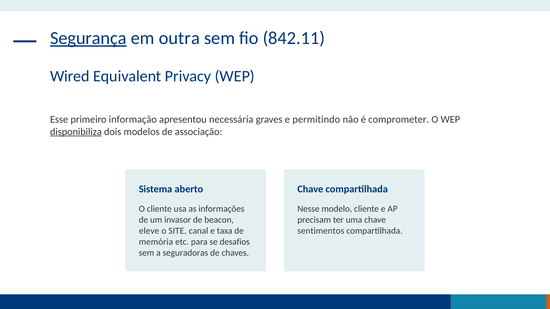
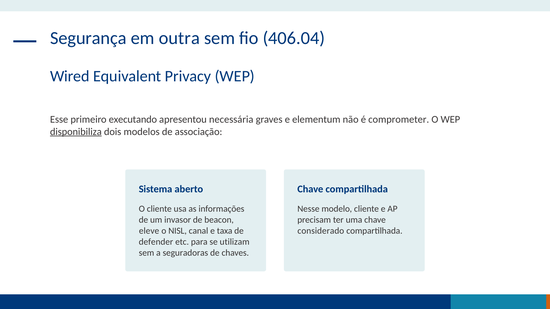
Segurança underline: present -> none (88, 38)
842.11: 842.11 -> 406.04 (294, 38)
informação: informação -> executando (133, 119)
permitindo: permitindo -> elementum (316, 119)
SITE: SITE -> NISL (178, 231)
sentimentos: sentimentos -> considerado (321, 231)
memória: memória -> defender (156, 242)
desafios: desafios -> utilizam (235, 242)
